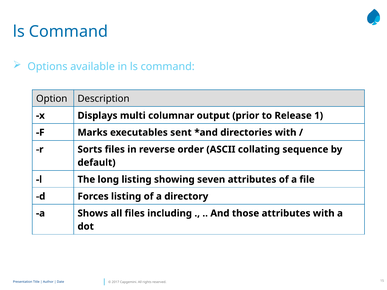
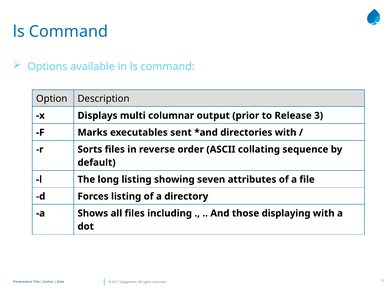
1: 1 -> 3 (319, 116)
those attributes: attributes -> displaying (286, 213)
